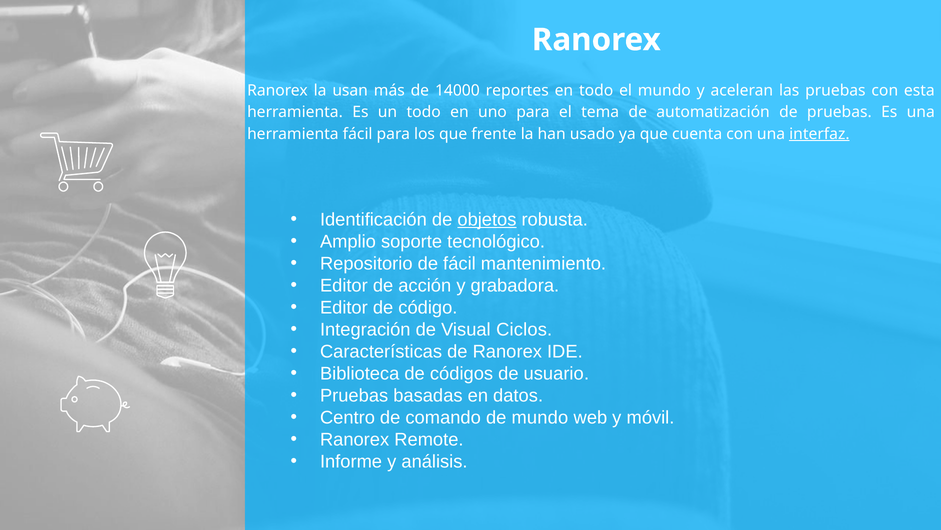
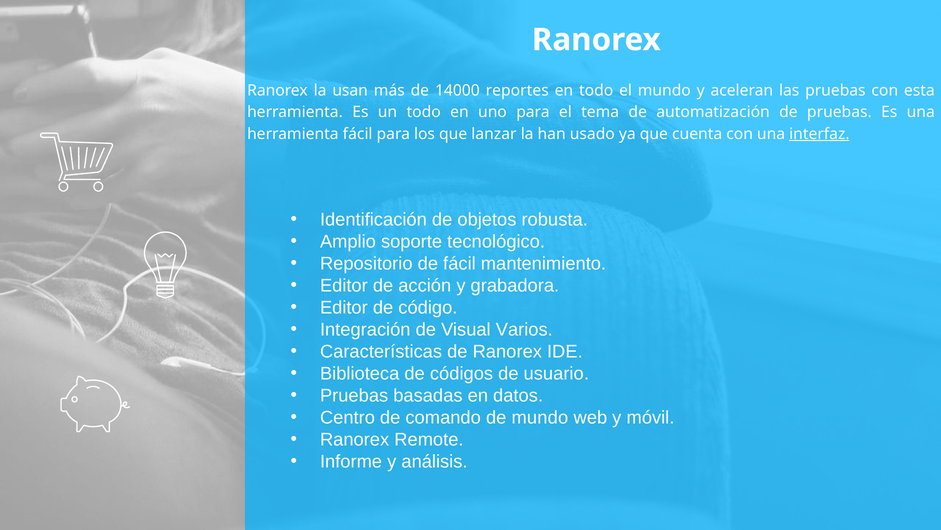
frente: frente -> lanzar (494, 134)
objetos underline: present -> none (487, 219)
Ciclos: Ciclos -> Varios (524, 329)
